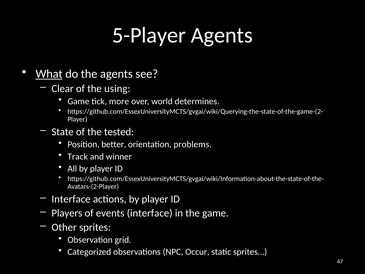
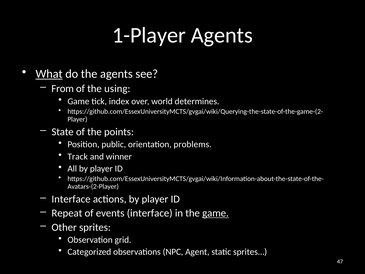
5-Player: 5-Player -> 1-Player (149, 35)
Clear: Clear -> From (63, 89)
more: more -> index (119, 101)
tested: tested -> points (119, 132)
better: better -> public (114, 144)
Players: Players -> Repeat (67, 213)
game underline: none -> present (215, 213)
Occur: Occur -> Agent (197, 252)
